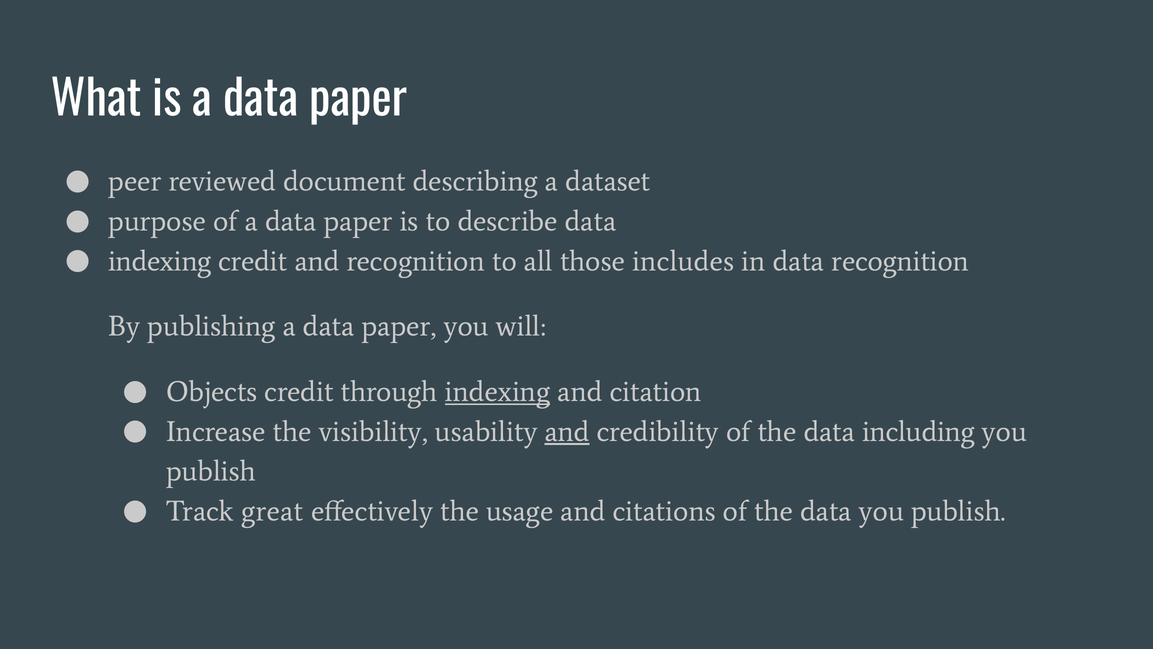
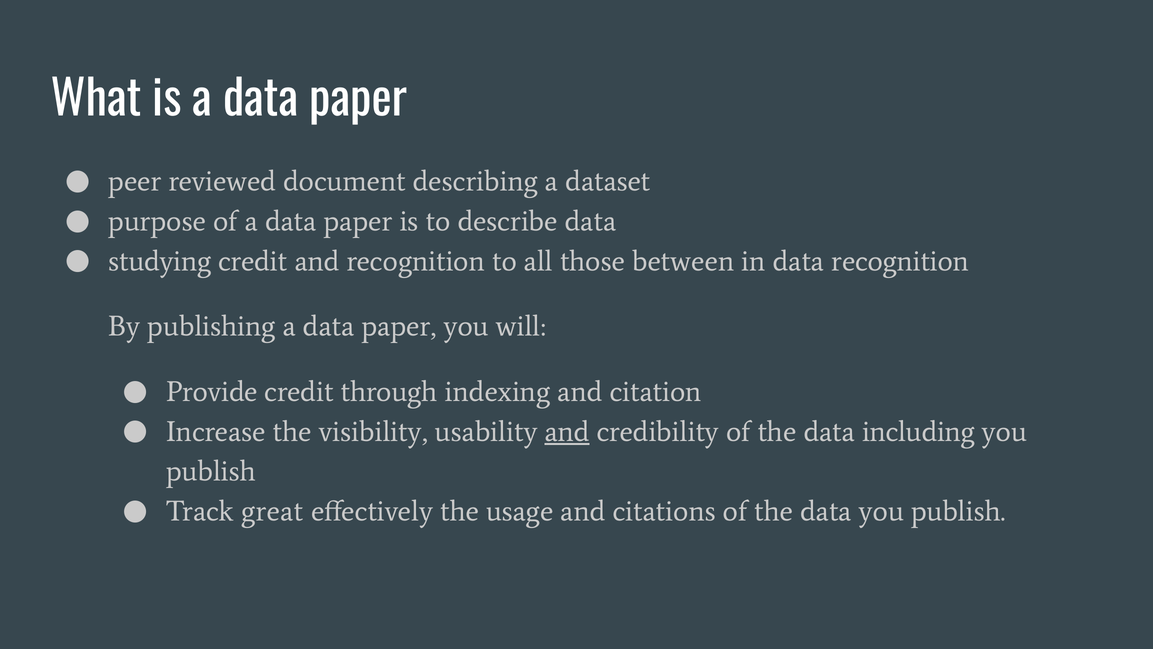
indexing: indexing -> studying (160, 261)
includes: includes -> between (683, 261)
Objects: Objects -> Provide (212, 392)
indexing underline: present -> none (498, 392)
